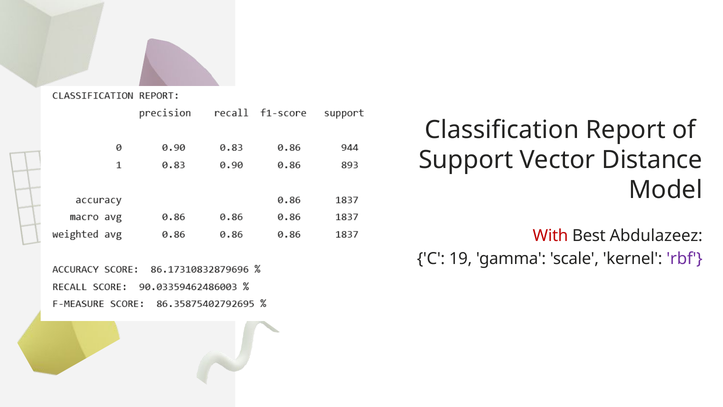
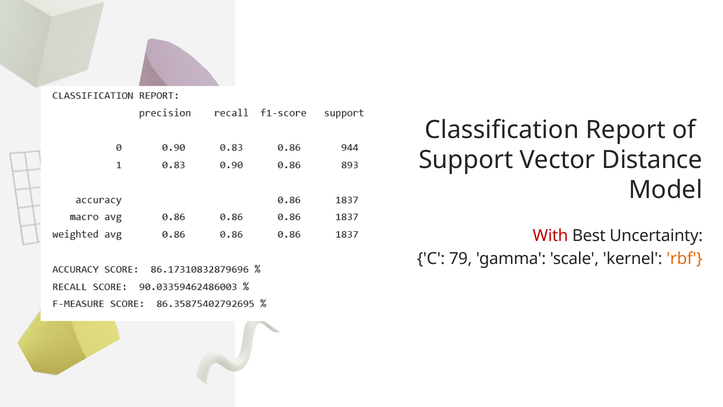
Abdulazeez: Abdulazeez -> Uncertainty (656, 236)
19: 19 -> 79 (461, 259)
rbf colour: purple -> orange (685, 259)
